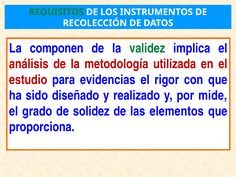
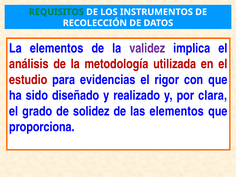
La componen: componen -> elementos (57, 48)
validez colour: green -> purple (147, 48)
mide: mide -> clara (213, 95)
